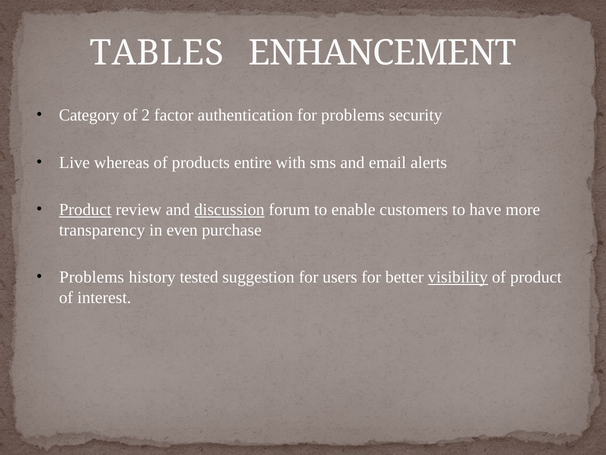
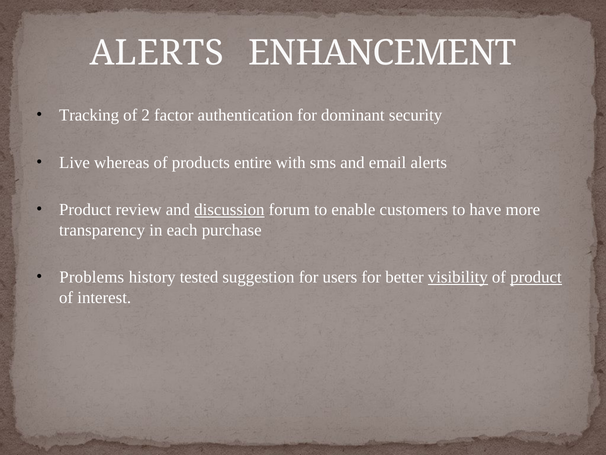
TABLES: TABLES -> ALERTS (157, 53)
Category: Category -> Tracking (89, 115)
for problems: problems -> dominant (353, 115)
Product underline: present -> none (85, 210)
even: even -> each (182, 230)
product underline: none -> present (536, 277)
